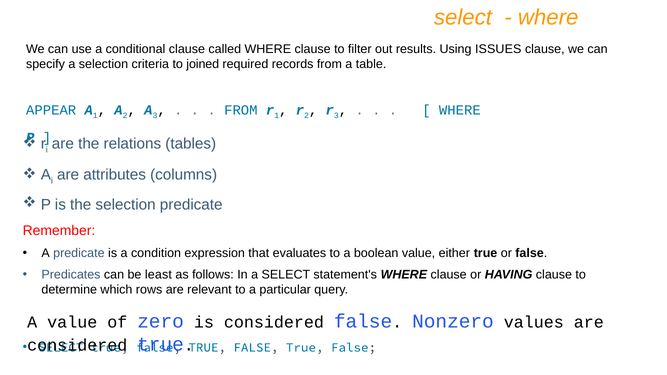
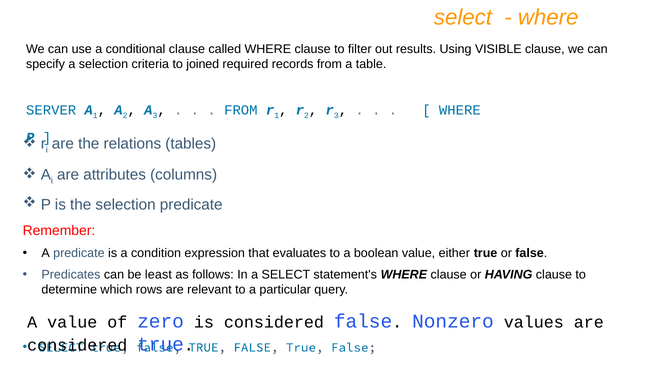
ISSUES: ISSUES -> VISIBLE (498, 49)
APPEAR: APPEAR -> SERVER (51, 110)
